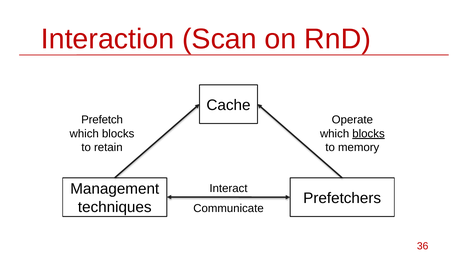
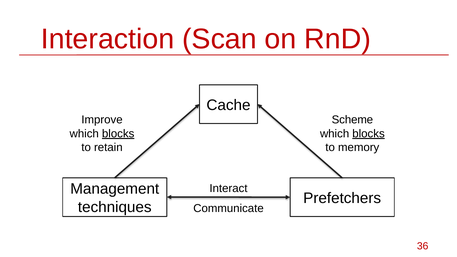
Prefetch: Prefetch -> Improve (102, 120)
Operate: Operate -> Scheme (352, 120)
blocks underline: none -> present (118, 134)
